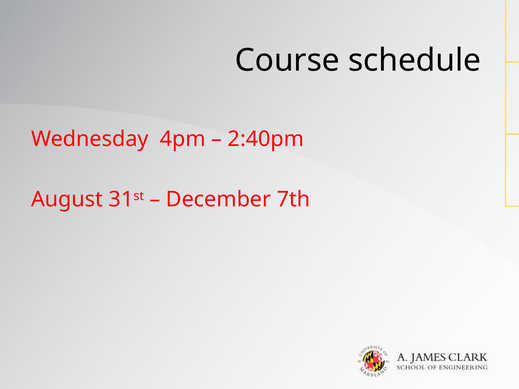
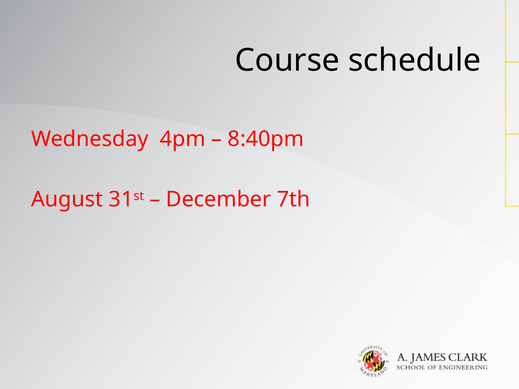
2:40pm: 2:40pm -> 8:40pm (266, 139)
